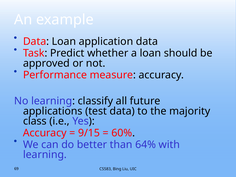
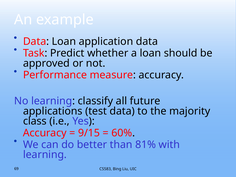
64%: 64% -> 81% (146, 145)
